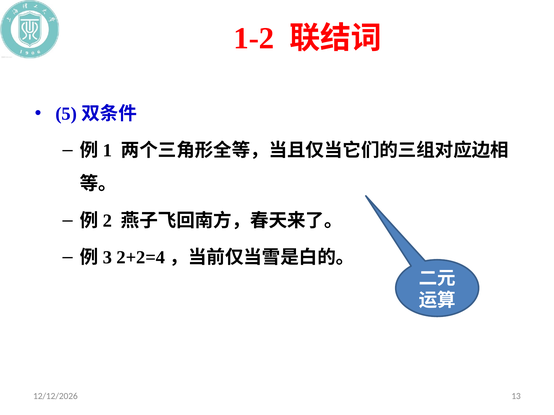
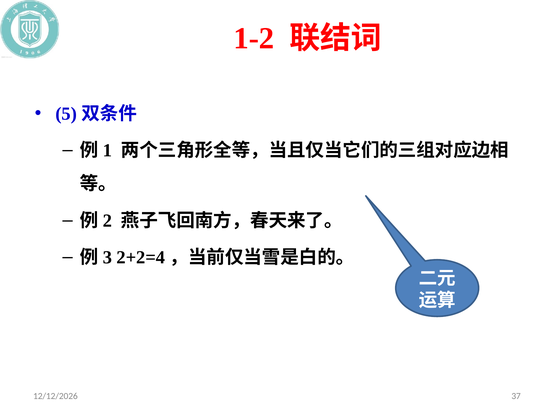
13: 13 -> 37 (516, 397)
